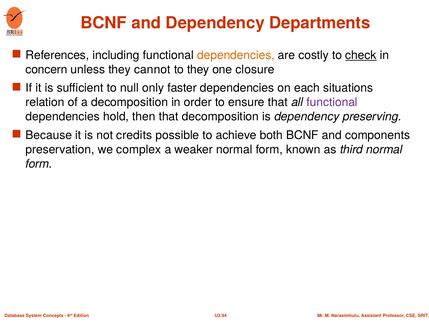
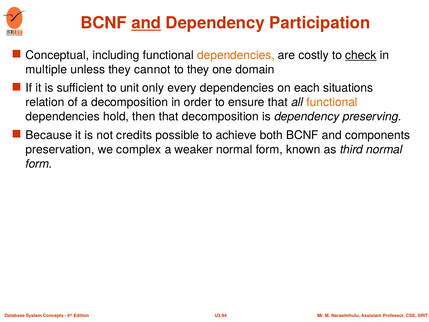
and underline: none -> present (146, 23)
Departments: Departments -> Participation (320, 23)
References: References -> Conceptual (57, 55)
concern: concern -> multiple (46, 69)
closure: closure -> domain (255, 69)
null: null -> unit (130, 88)
faster: faster -> every (182, 88)
functional colour: purple -> orange (332, 102)
